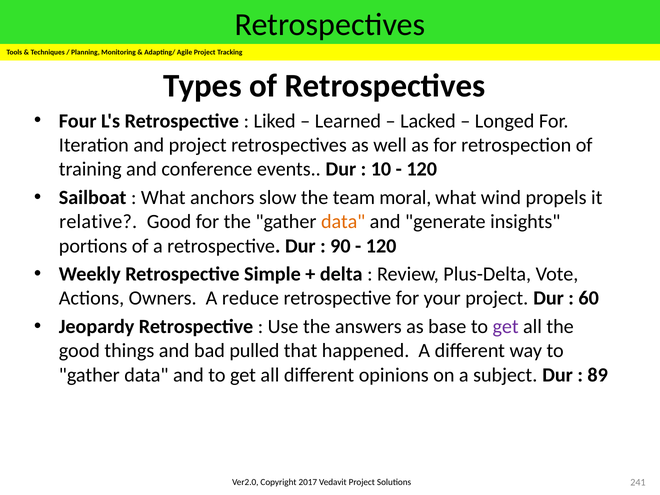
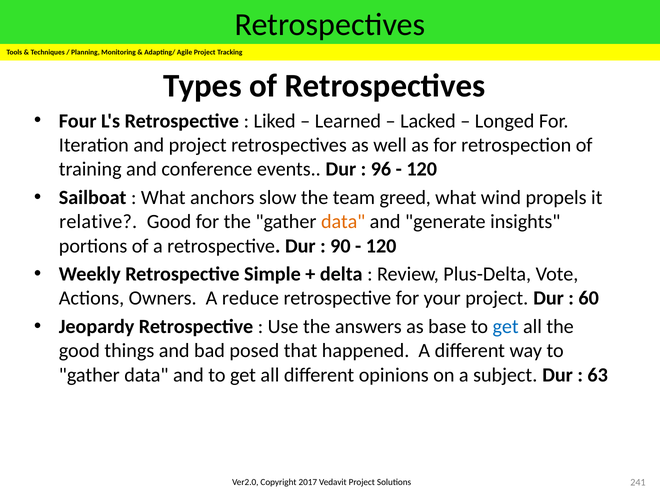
10: 10 -> 96 (381, 169)
moral: moral -> greed (405, 198)
get colour: purple -> blue (506, 327)
pulled: pulled -> posed (254, 351)
89: 89 -> 63 (598, 375)
